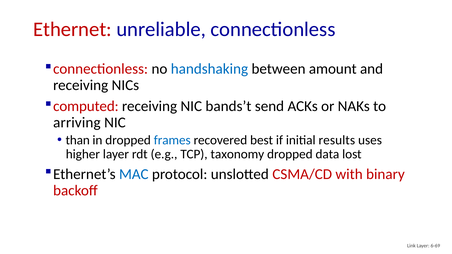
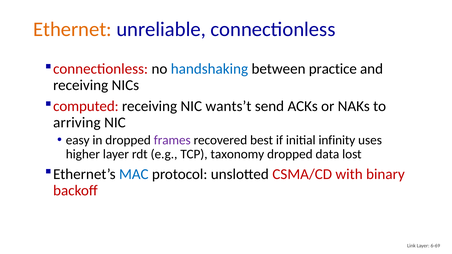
Ethernet colour: red -> orange (72, 29)
amount: amount -> practice (333, 69)
bands’t: bands’t -> wants’t (228, 106)
than: than -> easy (78, 140)
frames colour: blue -> purple (172, 140)
results: results -> infinity (337, 140)
